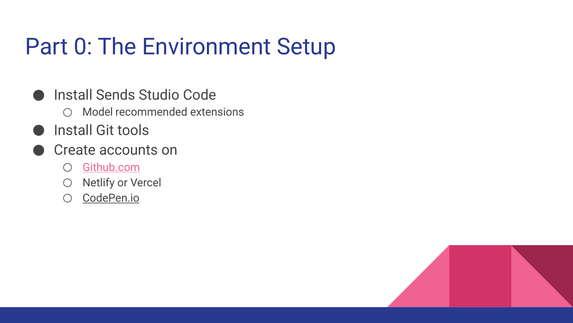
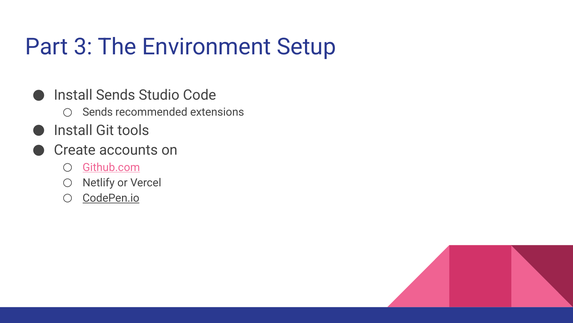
0: 0 -> 3 (83, 47)
Model: Model -> Sends (98, 112)
